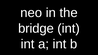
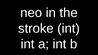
bridge: bridge -> stroke (36, 28)
